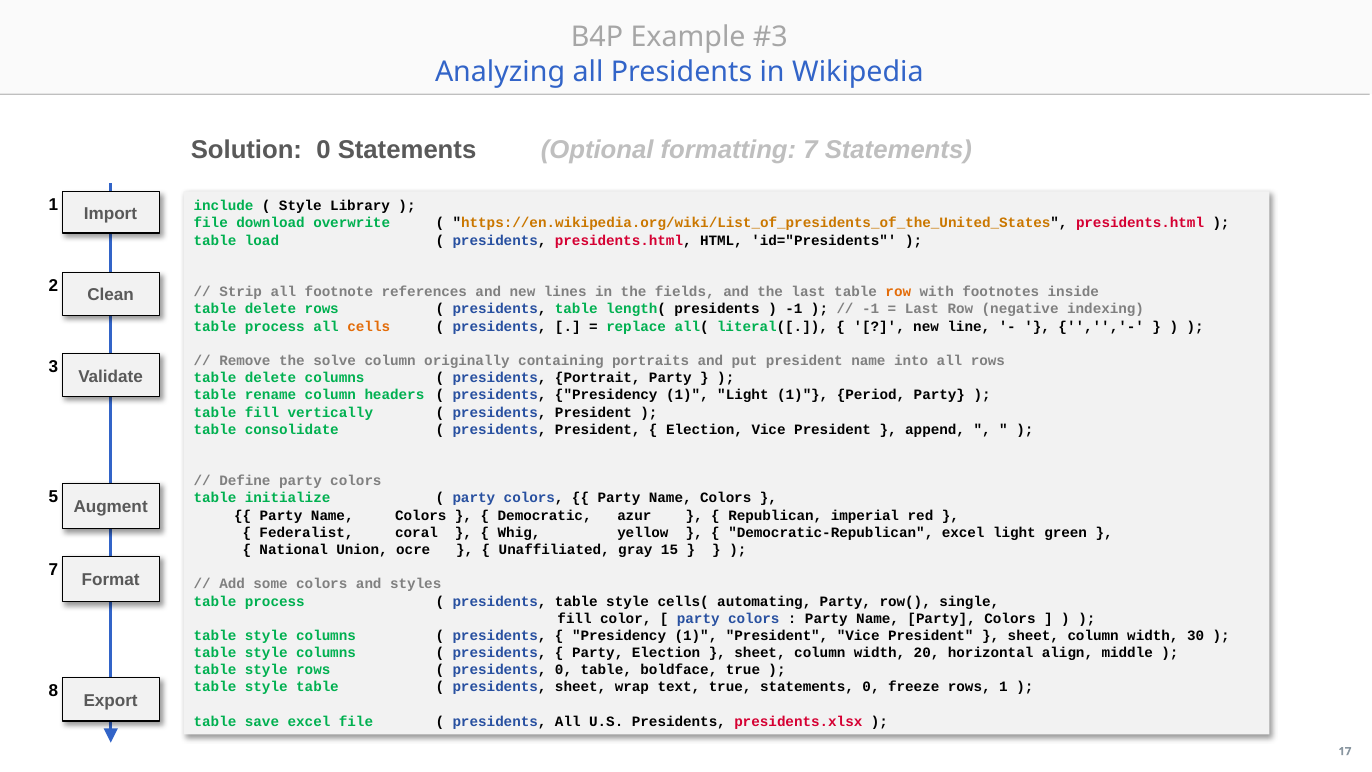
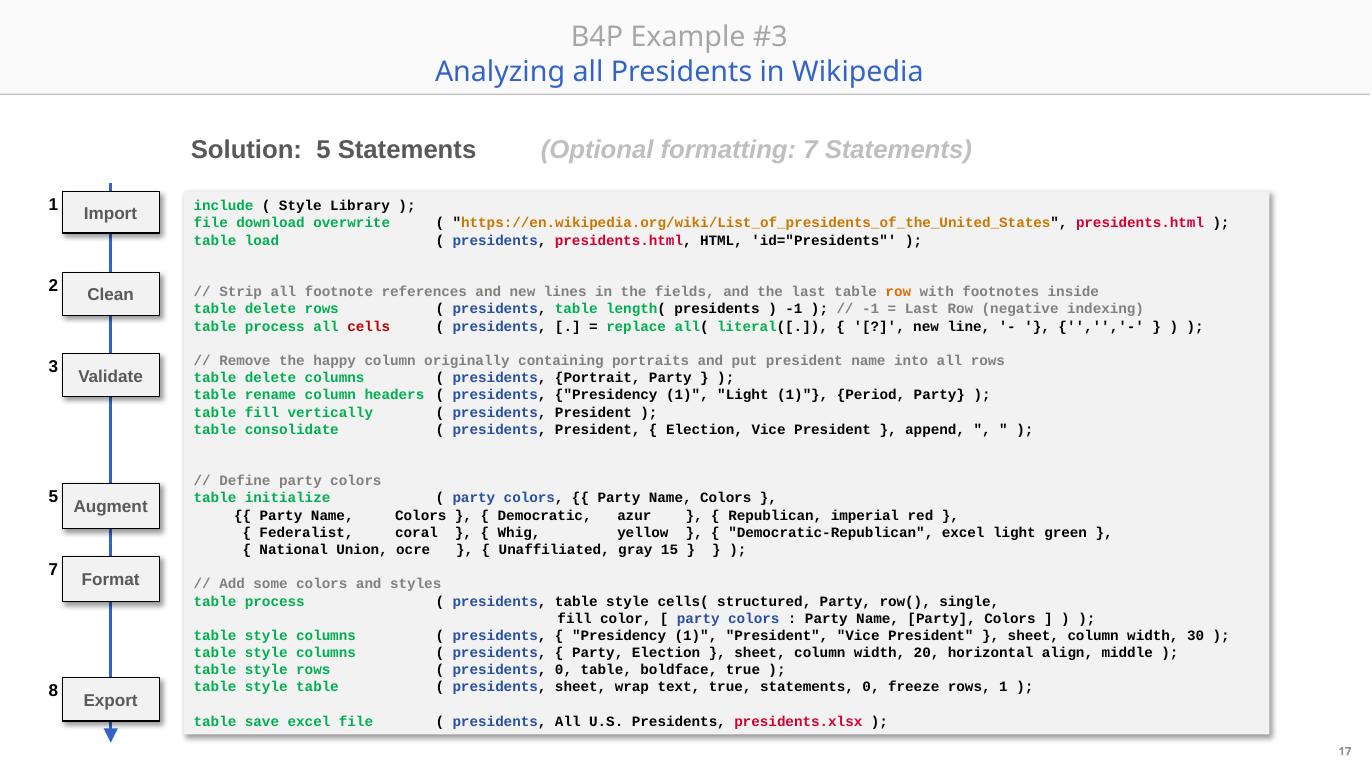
Solution 0: 0 -> 5 (324, 150)
cells colour: orange -> red (369, 326)
solve: solve -> happy (335, 361)
automating: automating -> structured (764, 601)
